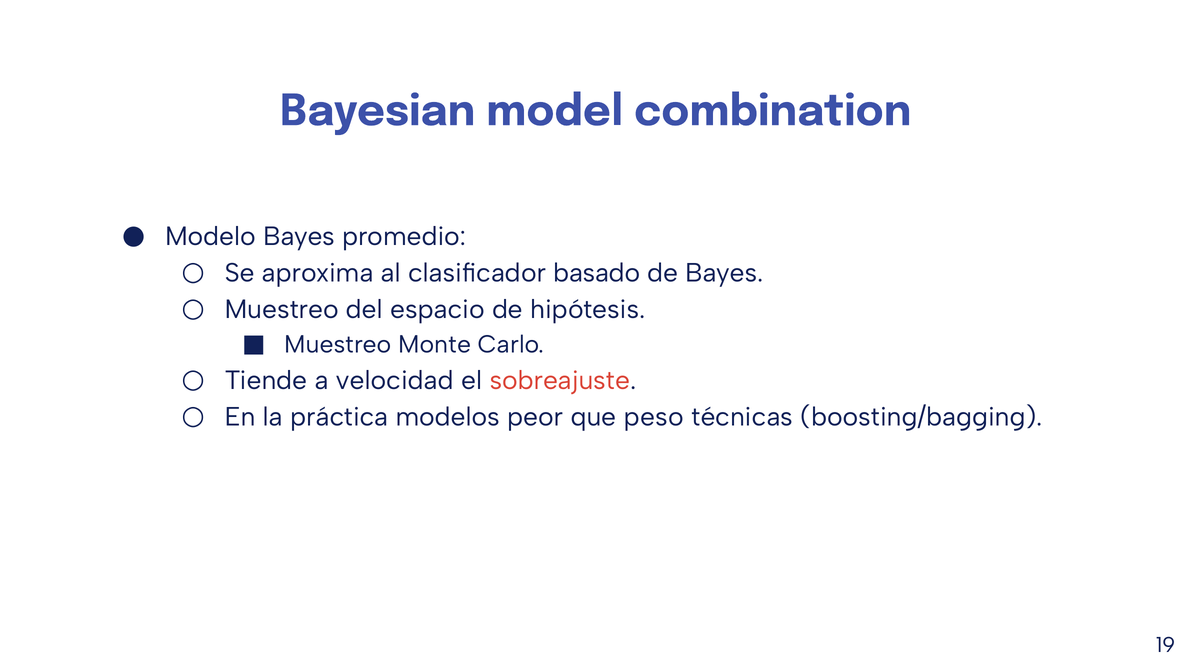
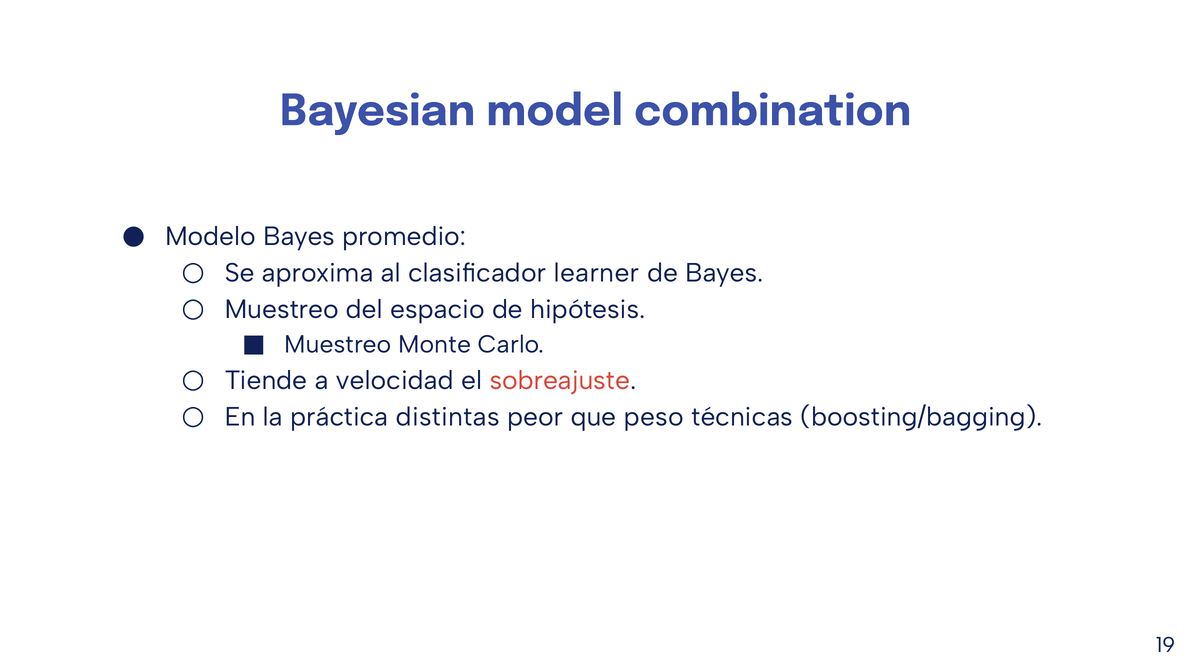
basado: basado -> learner (597, 273)
modelos: modelos -> distintas (448, 417)
